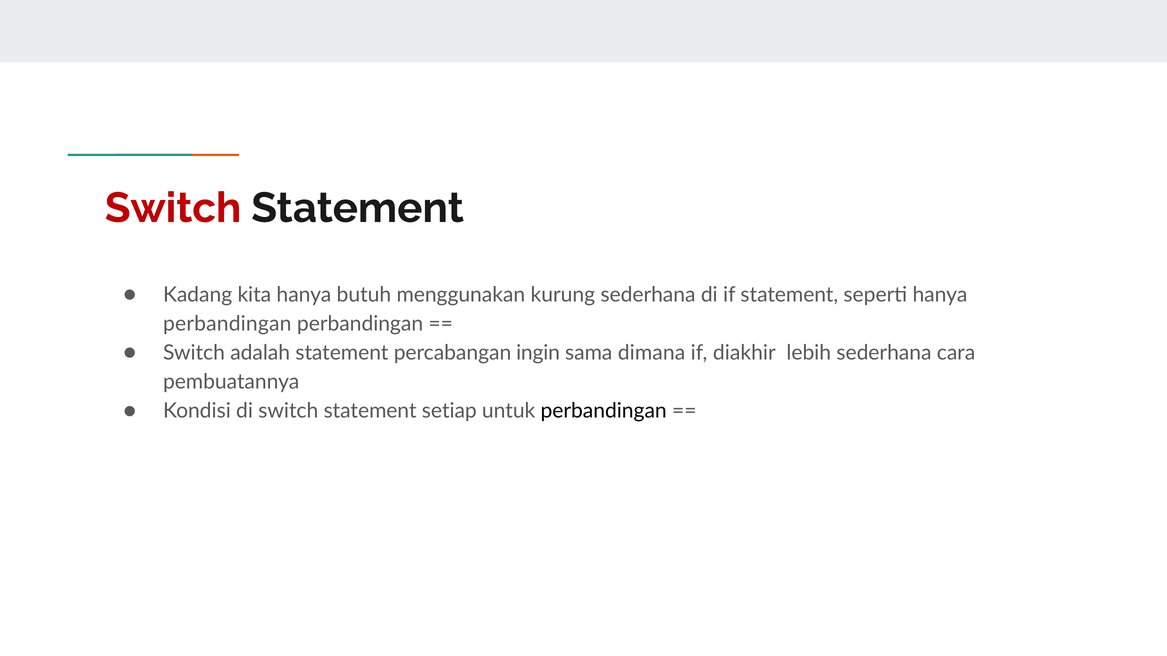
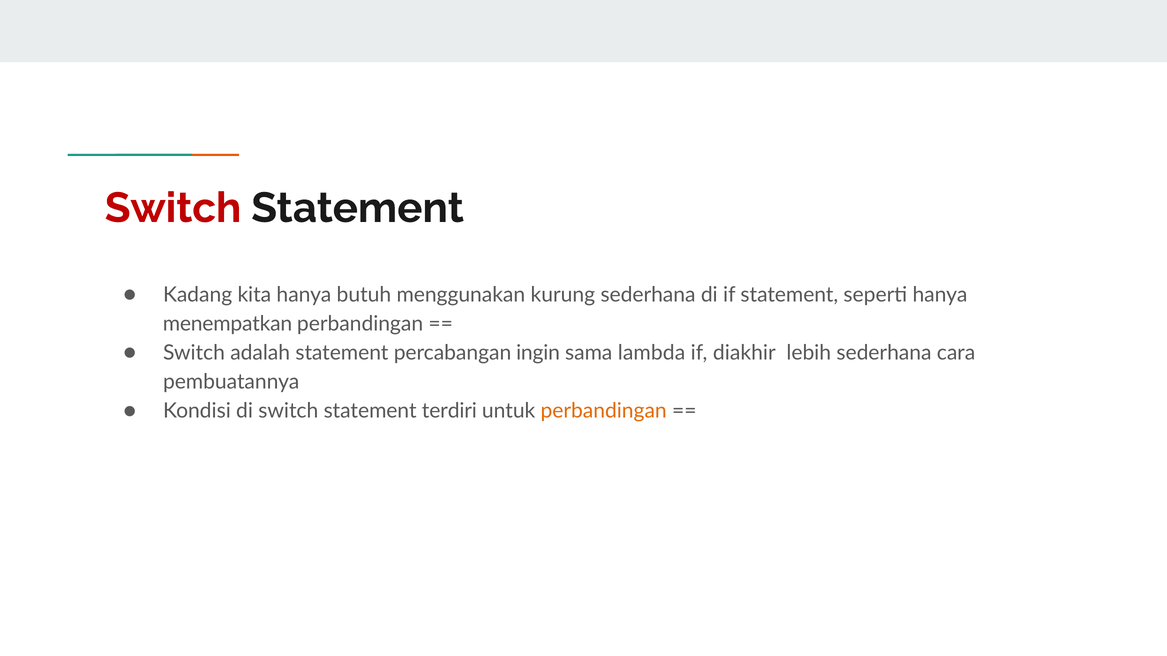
perbandingan: perbandingan -> menempatkan (227, 324)
dimana: dimana -> lambda (652, 353)
setiap: setiap -> terdiri (449, 411)
perbandingan colour: black -> orange (604, 411)
